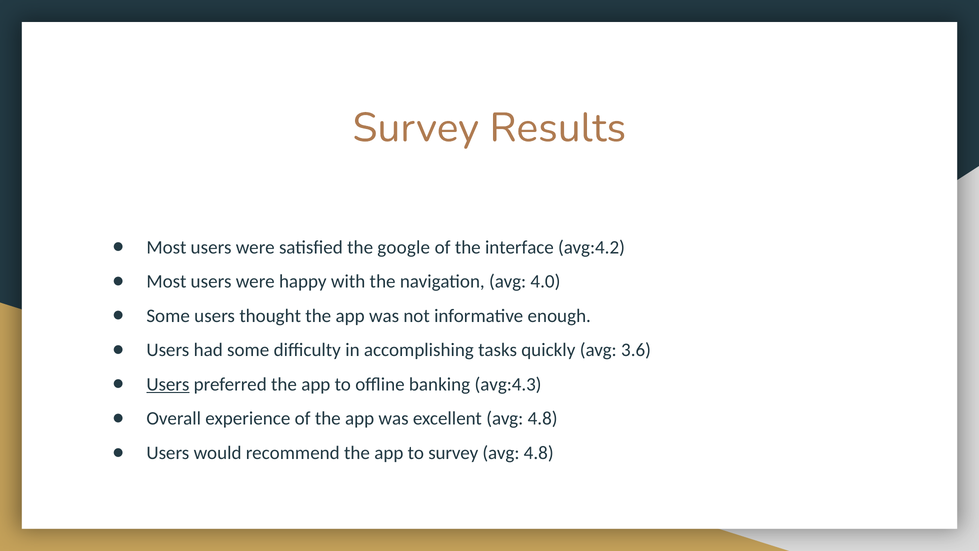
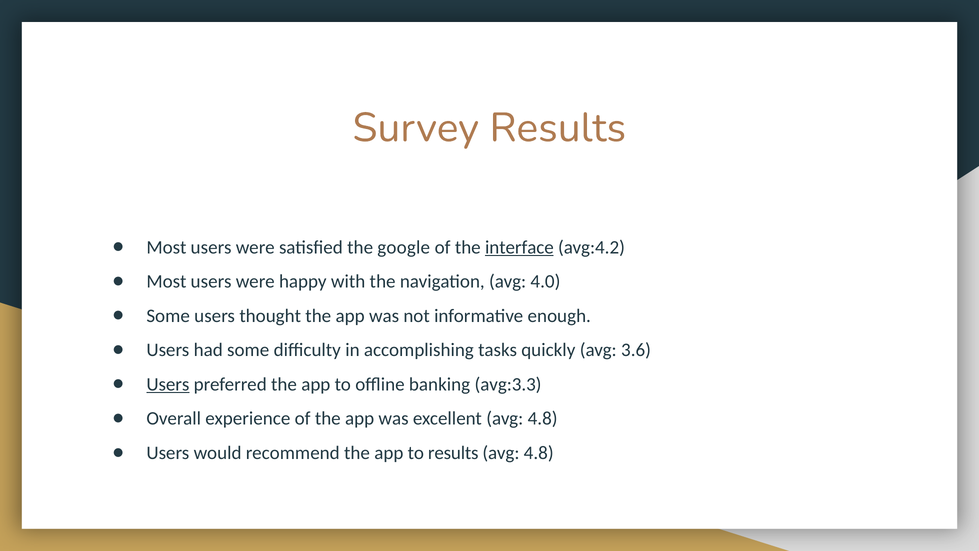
interface underline: none -> present (519, 247)
avg:4.3: avg:4.3 -> avg:3.3 (508, 384)
to survey: survey -> results (453, 453)
